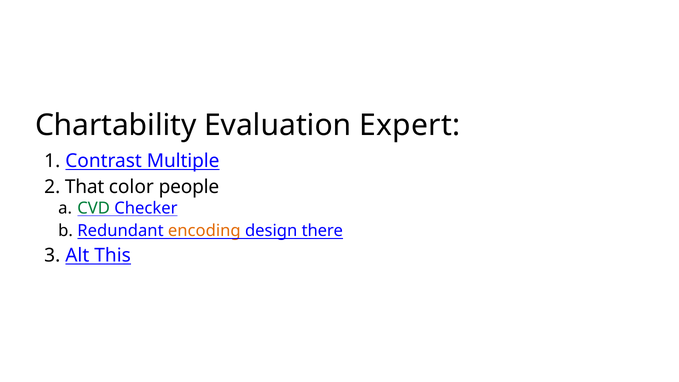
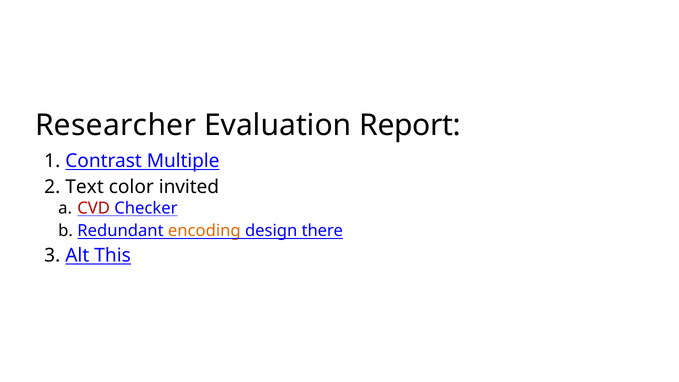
Chartability: Chartability -> Researcher (116, 125)
Expert: Expert -> Report (410, 125)
That: That -> Text (85, 187)
people: people -> invited (189, 187)
CVD colour: green -> red (94, 208)
